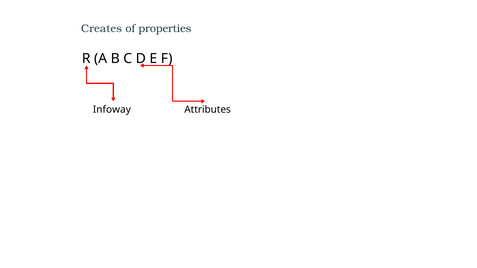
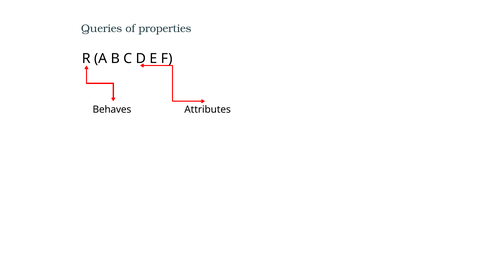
Creates: Creates -> Queries (102, 29)
Infoway: Infoway -> Behaves (112, 110)
